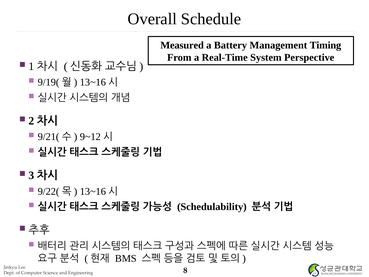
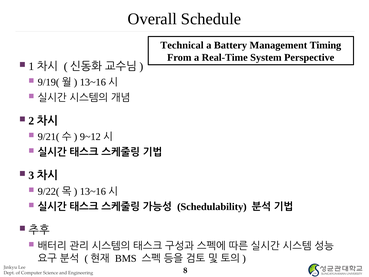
Measured: Measured -> Technical (182, 45)
